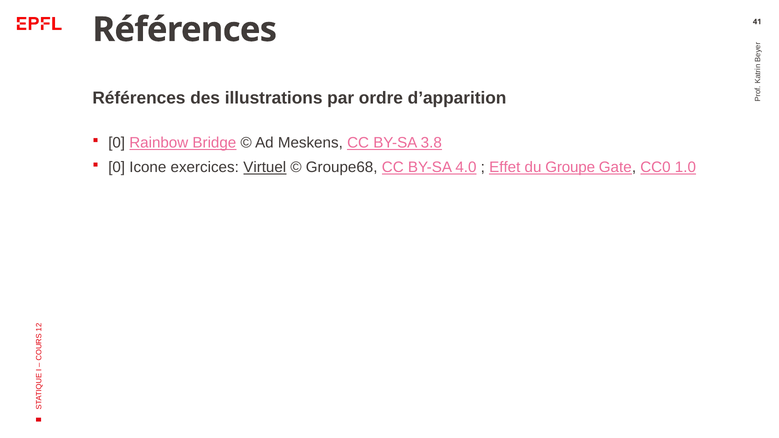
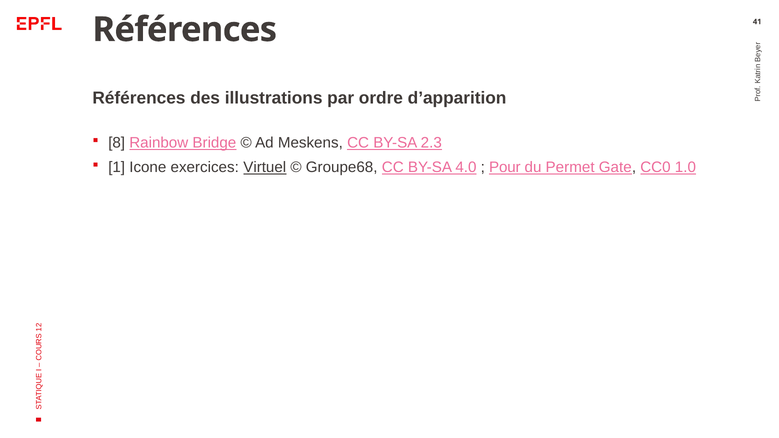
0: 0 -> 8 (117, 143)
3.8: 3.8 -> 2.3 (431, 143)
0: 0 -> 1 (117, 167)
Effet: Effet -> Pour (505, 167)
Groupe: Groupe -> Permet (570, 167)
